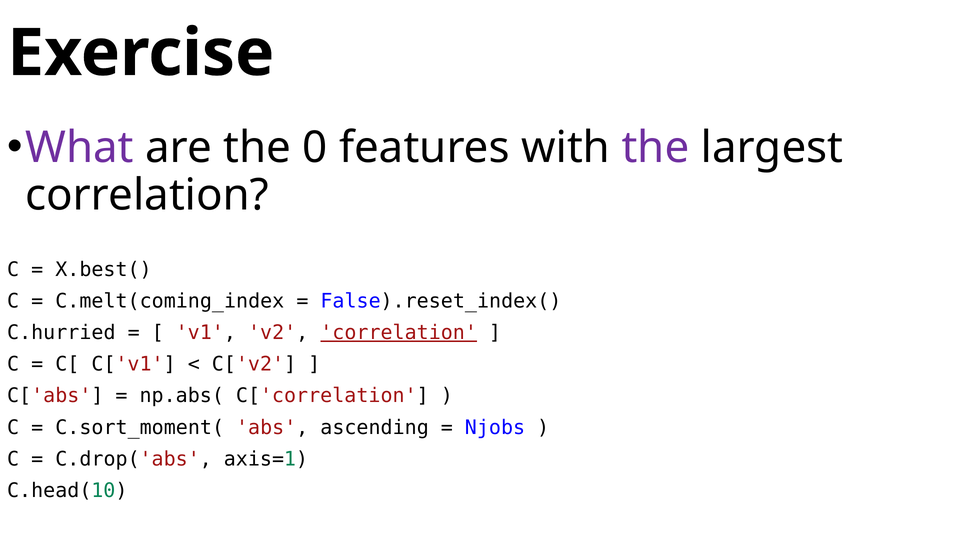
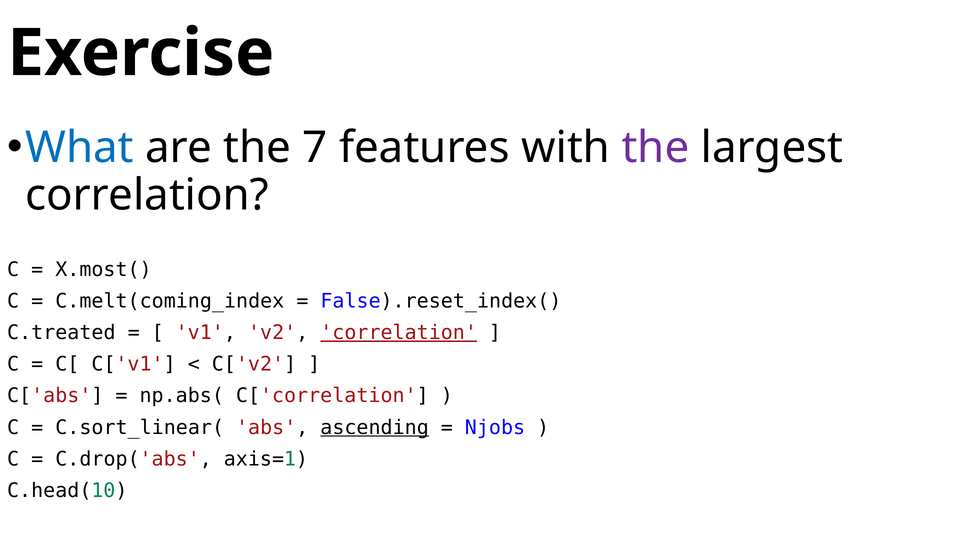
What colour: purple -> blue (79, 147)
0: 0 -> 7 (315, 147)
X.best(: X.best( -> X.most( (103, 269)
C.hurried: C.hurried -> C.treated (61, 332)
C.sort_moment(: C.sort_moment( -> C.sort_linear( (140, 427)
ascending underline: none -> present (375, 427)
